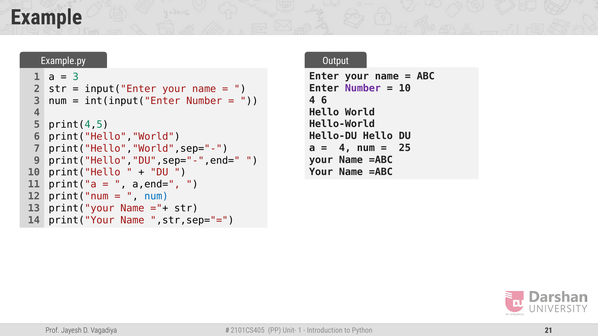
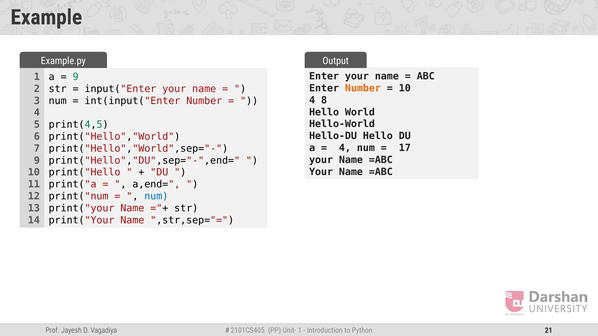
3: 3 -> 9 (76, 77)
Number colour: purple -> orange (363, 88)
4 6: 6 -> 8 (324, 100)
25: 25 -> 17 (405, 148)
